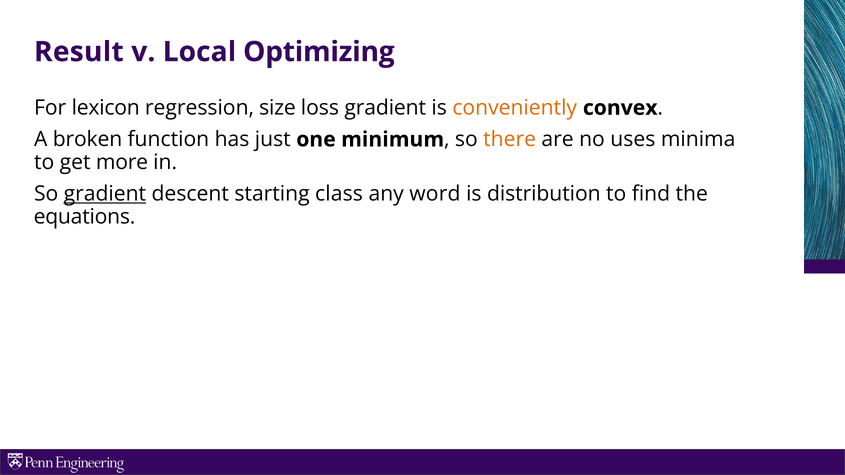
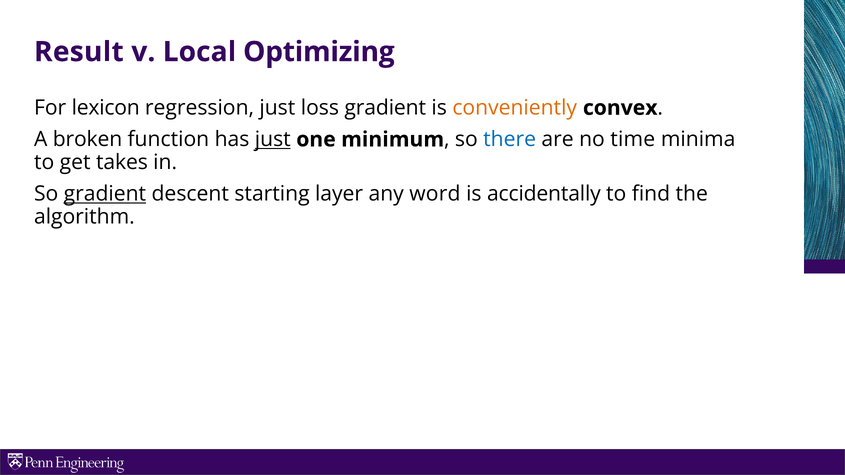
regression size: size -> just (277, 108)
just underline: none -> present (273, 140)
there colour: orange -> blue (510, 140)
uses: uses -> time (633, 140)
more: more -> takes (122, 162)
class: class -> layer (339, 194)
distribution: distribution -> accidentally (544, 194)
equations: equations -> algorithm (84, 217)
